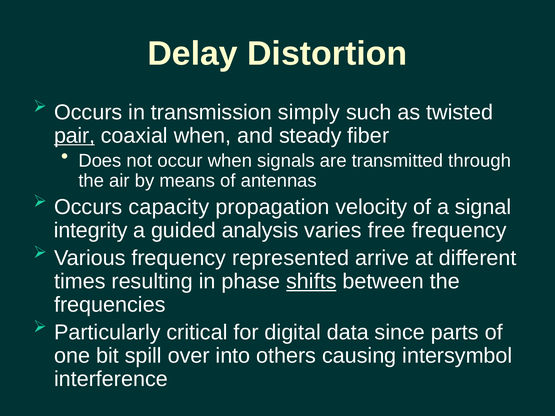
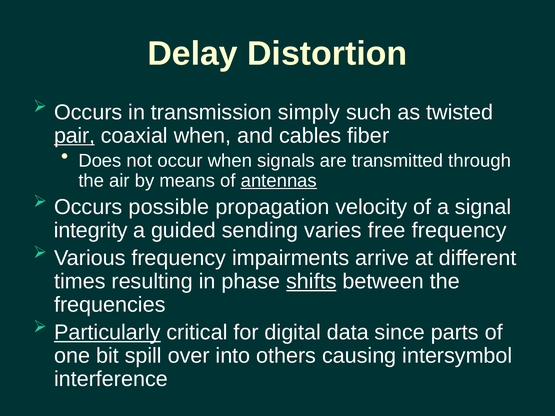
steady: steady -> cables (310, 136)
antennas underline: none -> present (279, 181)
capacity: capacity -> possible (169, 207)
analysis: analysis -> sending (260, 231)
represented: represented -> impairments (291, 258)
Particularly underline: none -> present (107, 333)
